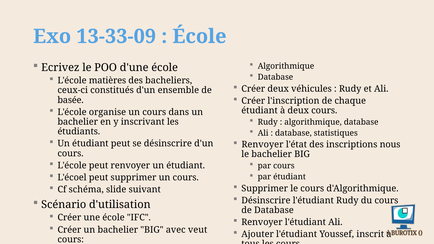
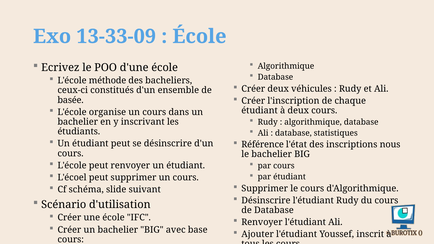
matières: matières -> méthode (108, 81)
Renvoyer: Renvoyer -> Référence (263, 145)
veut: veut -> base (198, 230)
